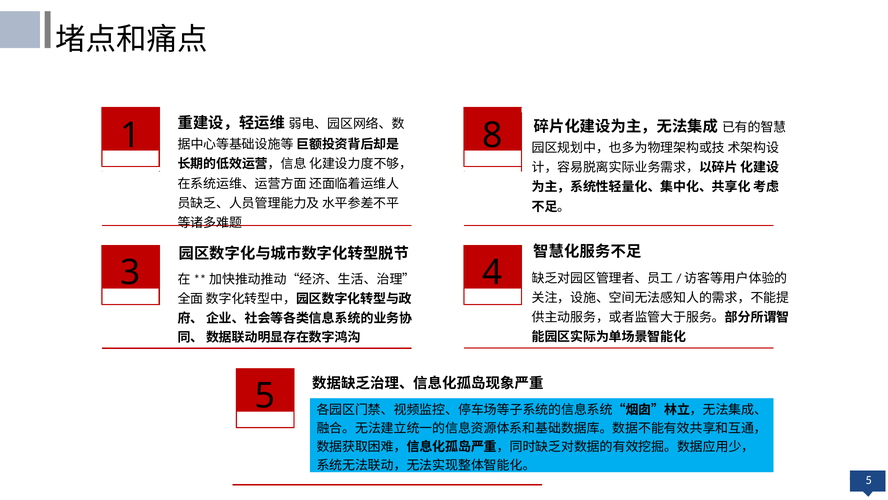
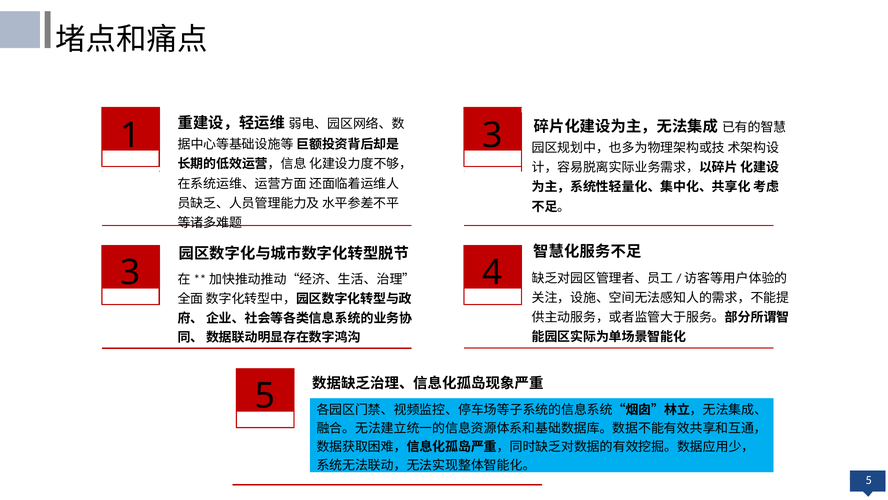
1 8: 8 -> 3 (493, 135)
